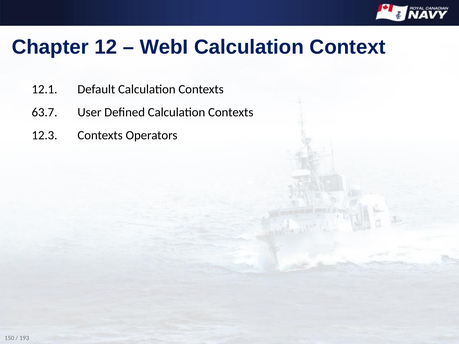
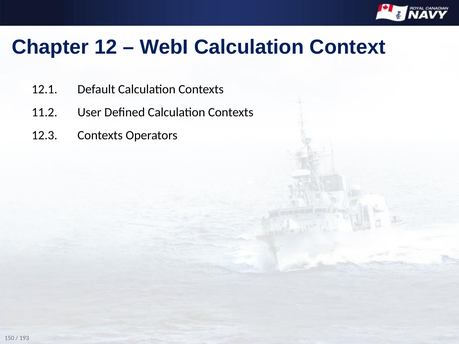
63.7: 63.7 -> 11.2 (45, 112)
